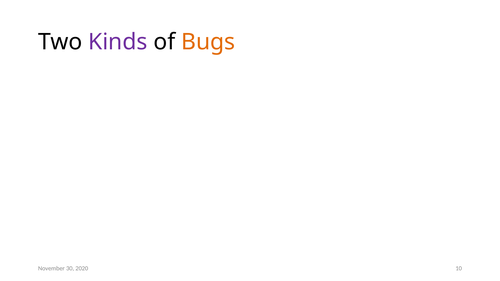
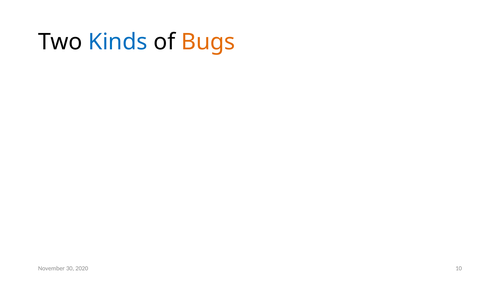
Kinds colour: purple -> blue (118, 42)
